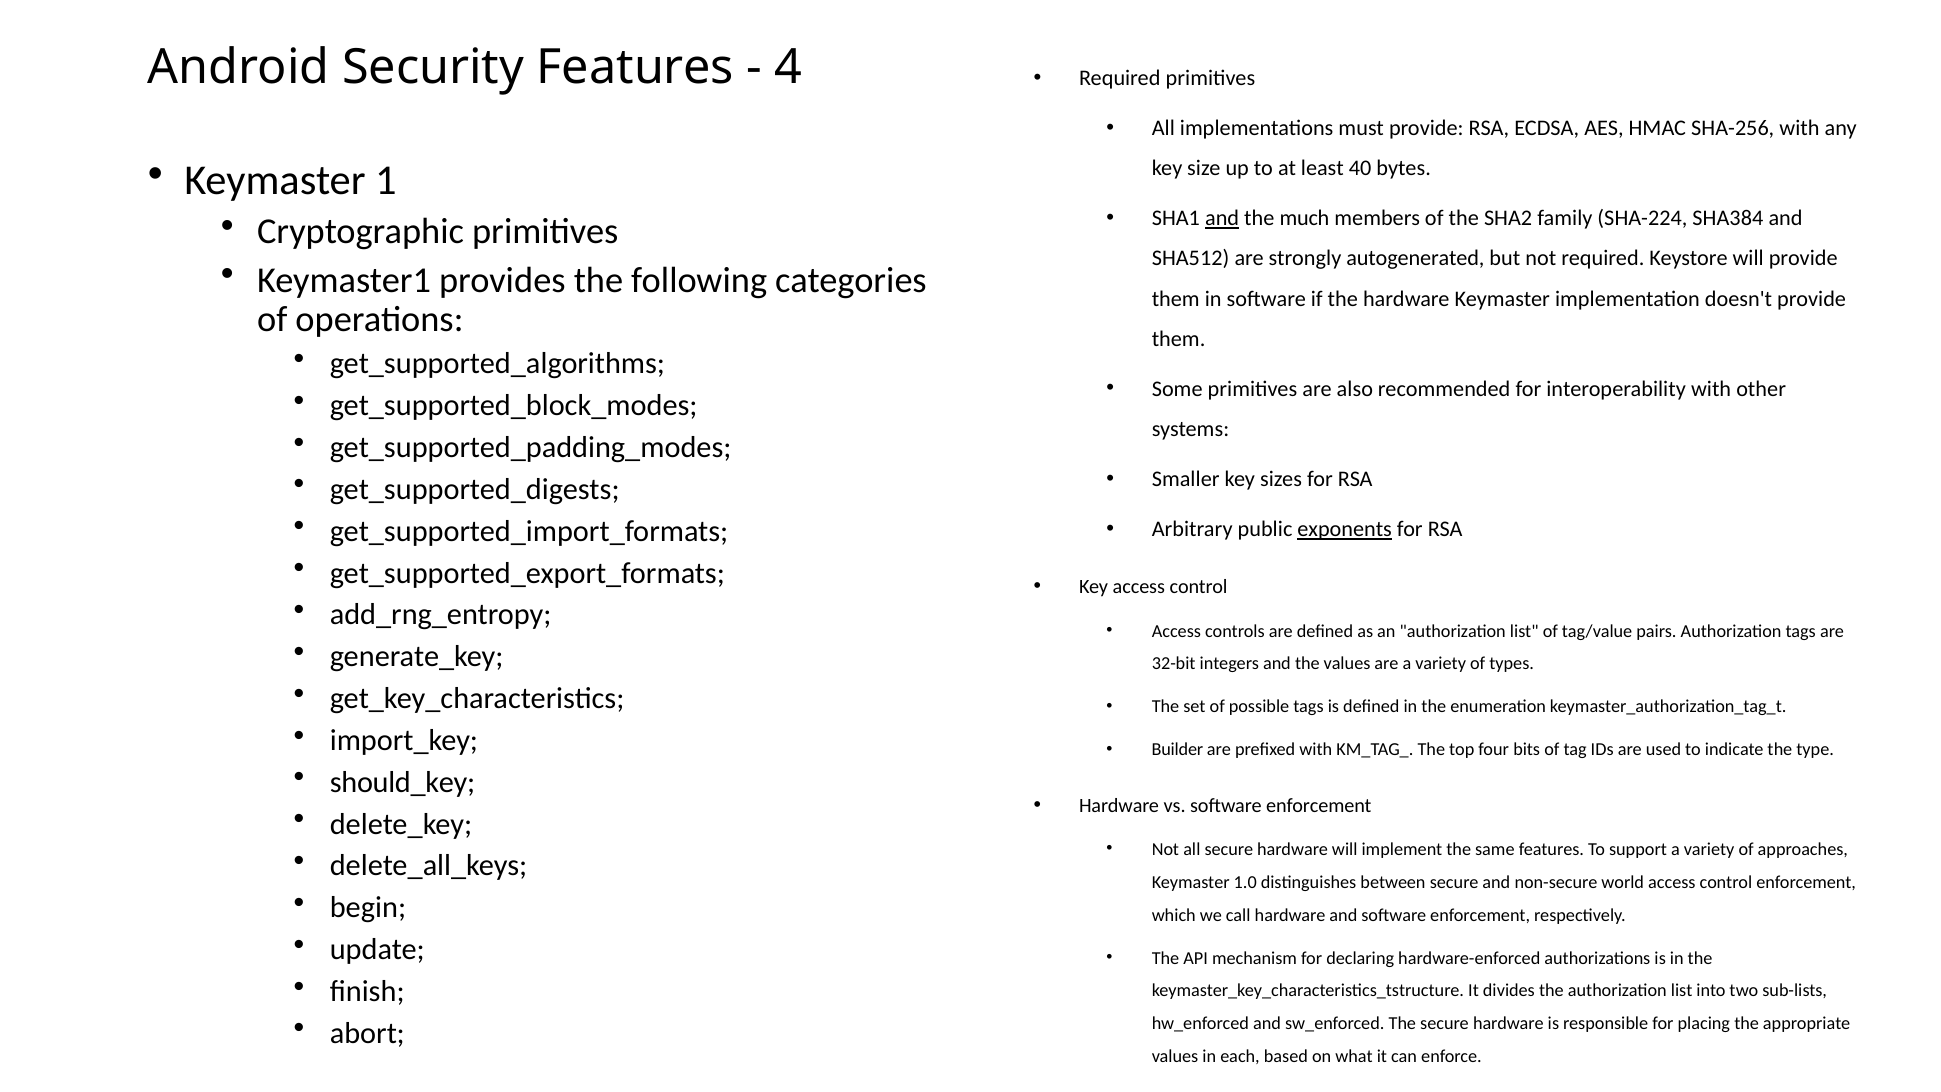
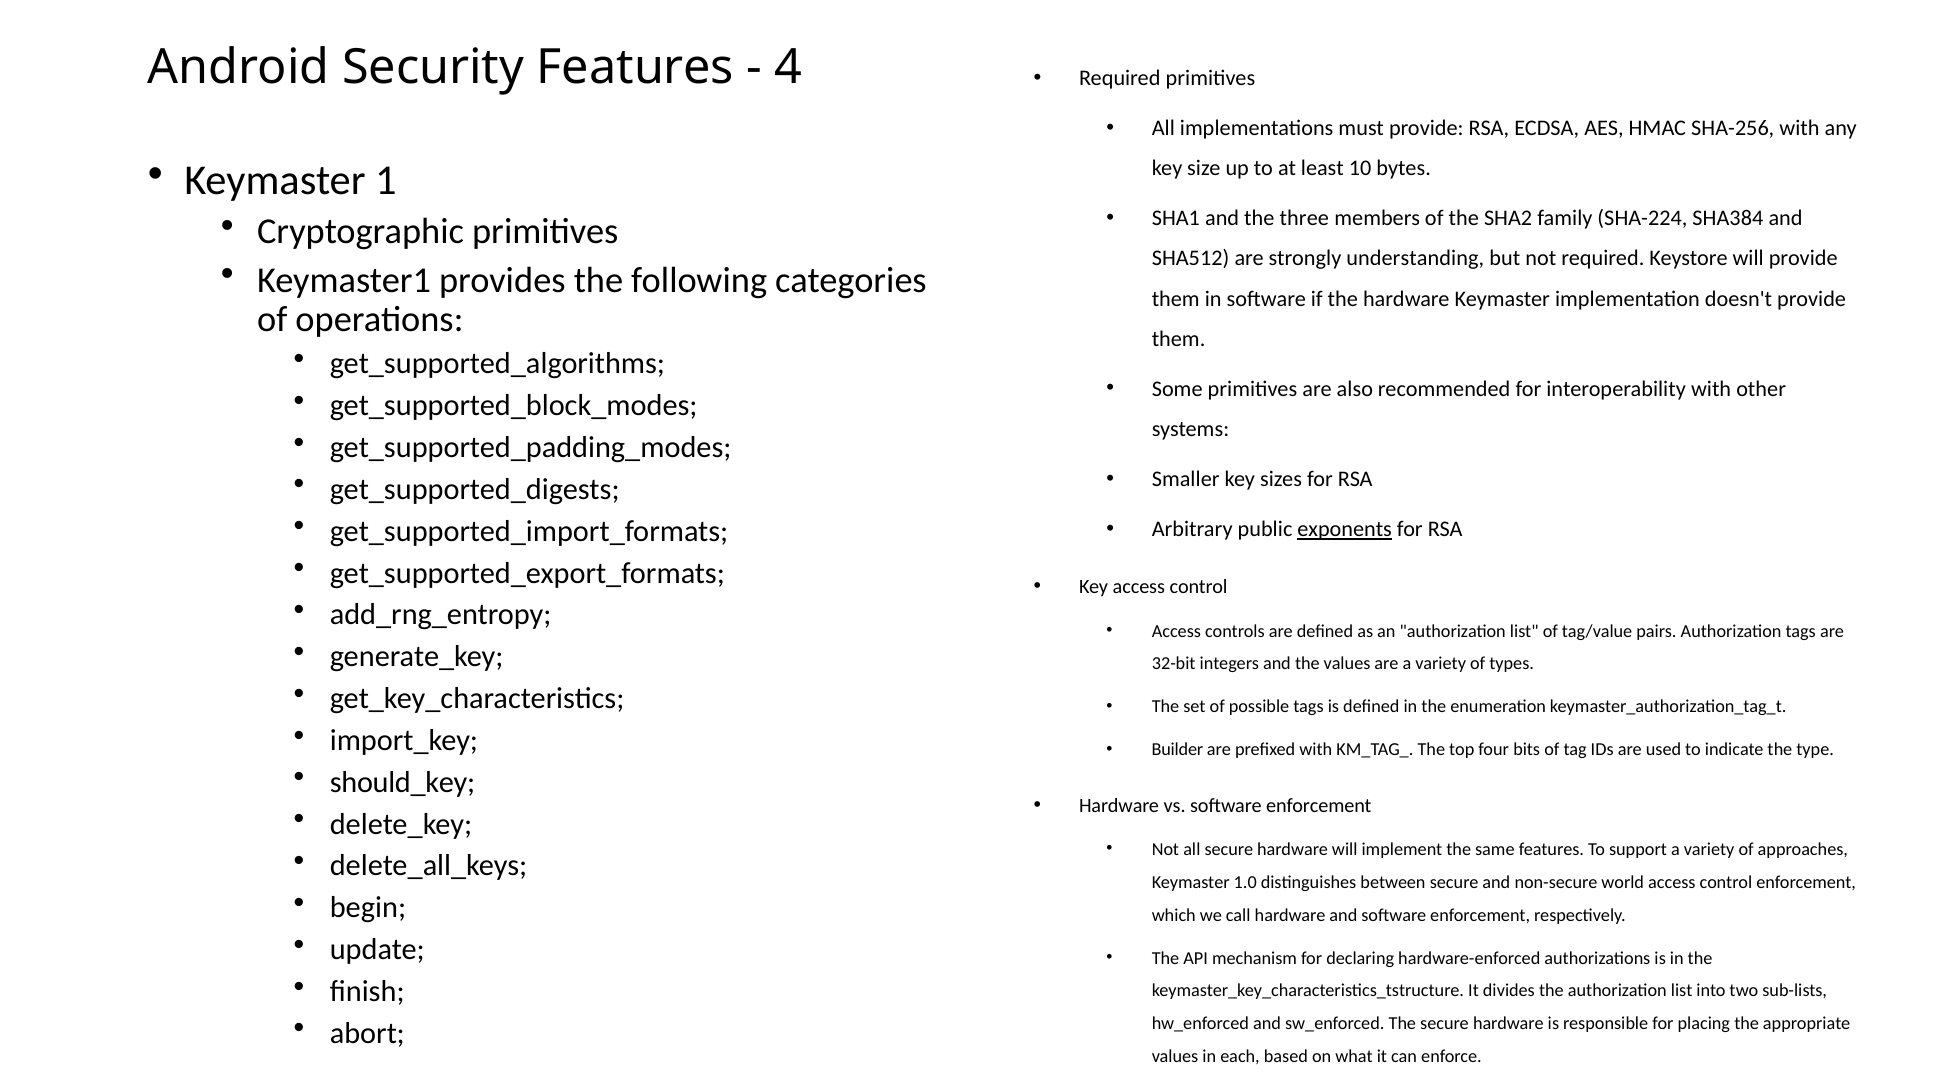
40: 40 -> 10 (1360, 168)
and underline: present -> none (1222, 219)
much: much -> three (1304, 219)
autogenerated: autogenerated -> understanding (1415, 259)
